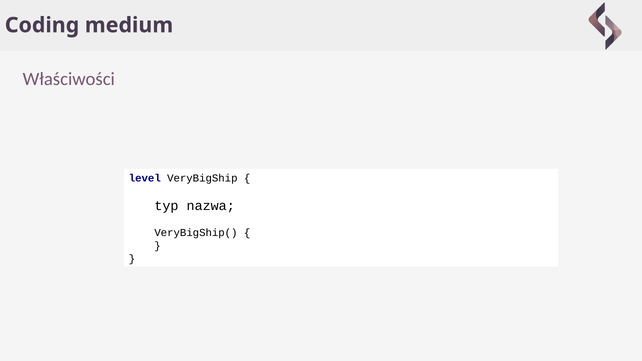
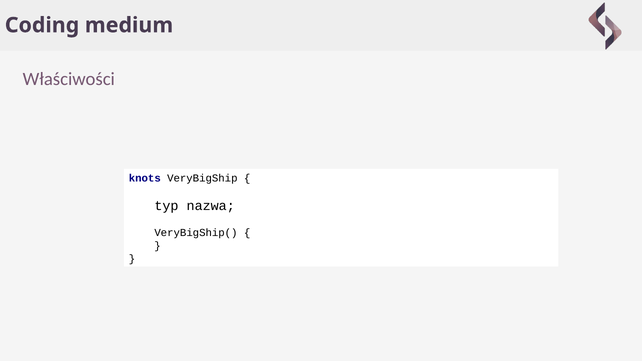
level: level -> knots (145, 178)
